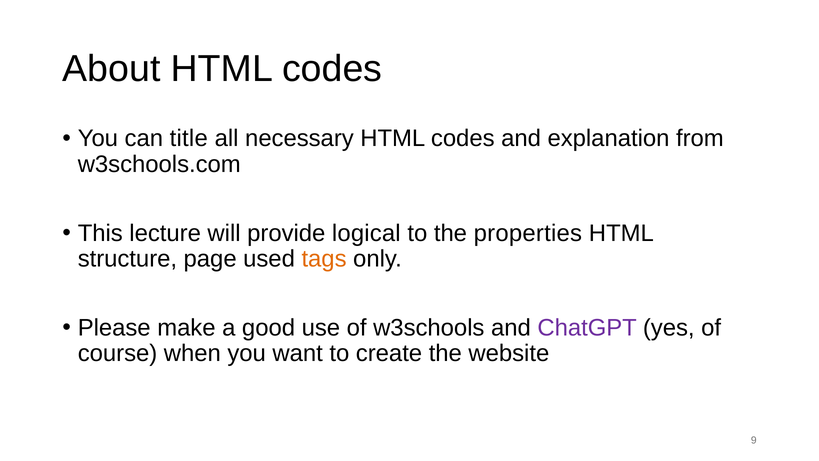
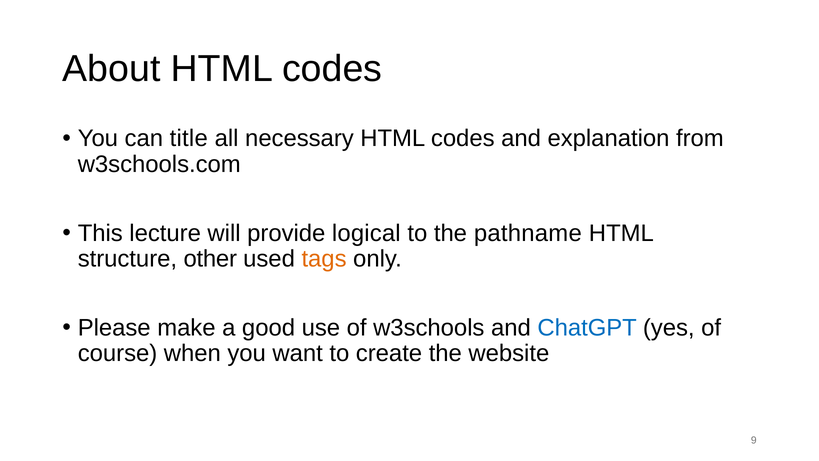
properties: properties -> pathname (528, 233)
page: page -> other (210, 259)
ChatGPT colour: purple -> blue (587, 327)
